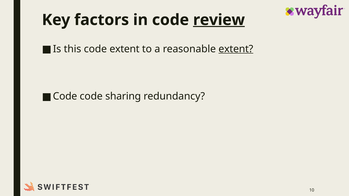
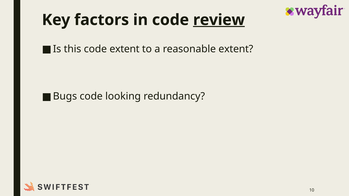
extent underline: present -> none (236, 49)
Code: Code -> Bugs (65, 96)
sharing: sharing -> looking (123, 96)
